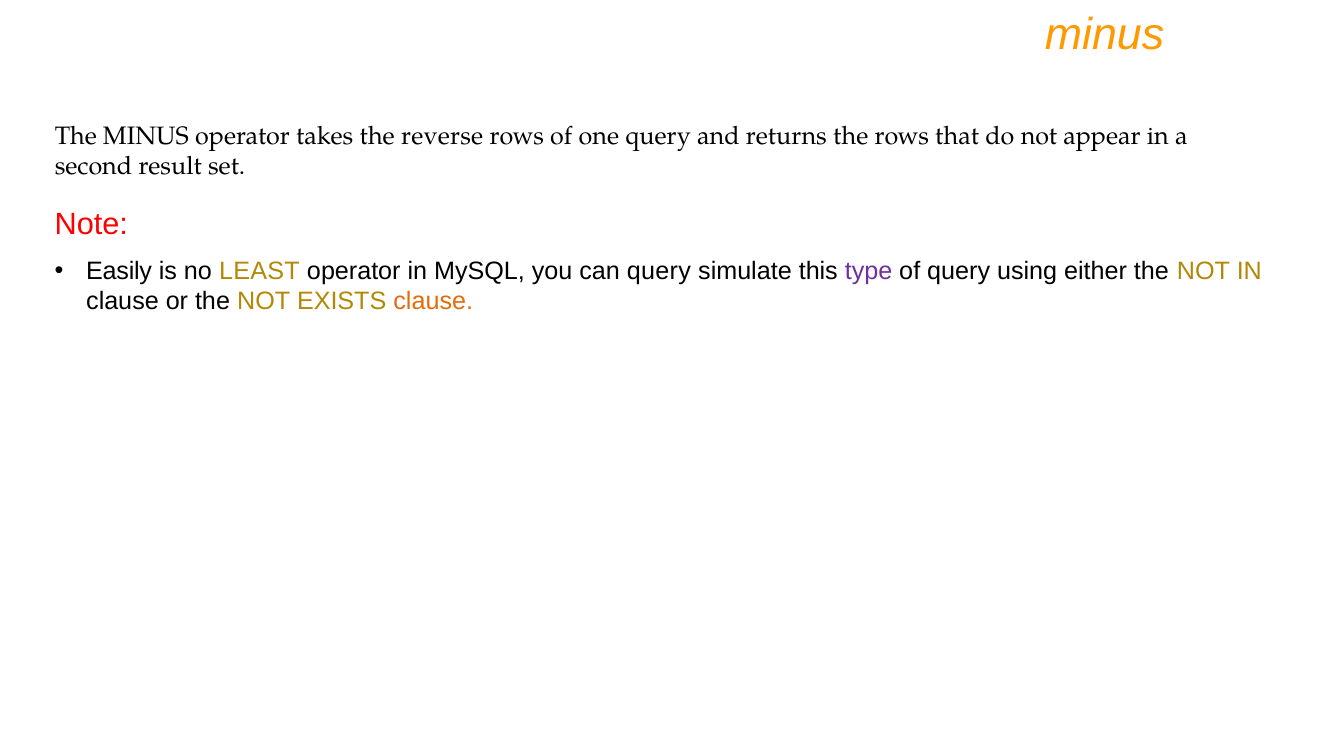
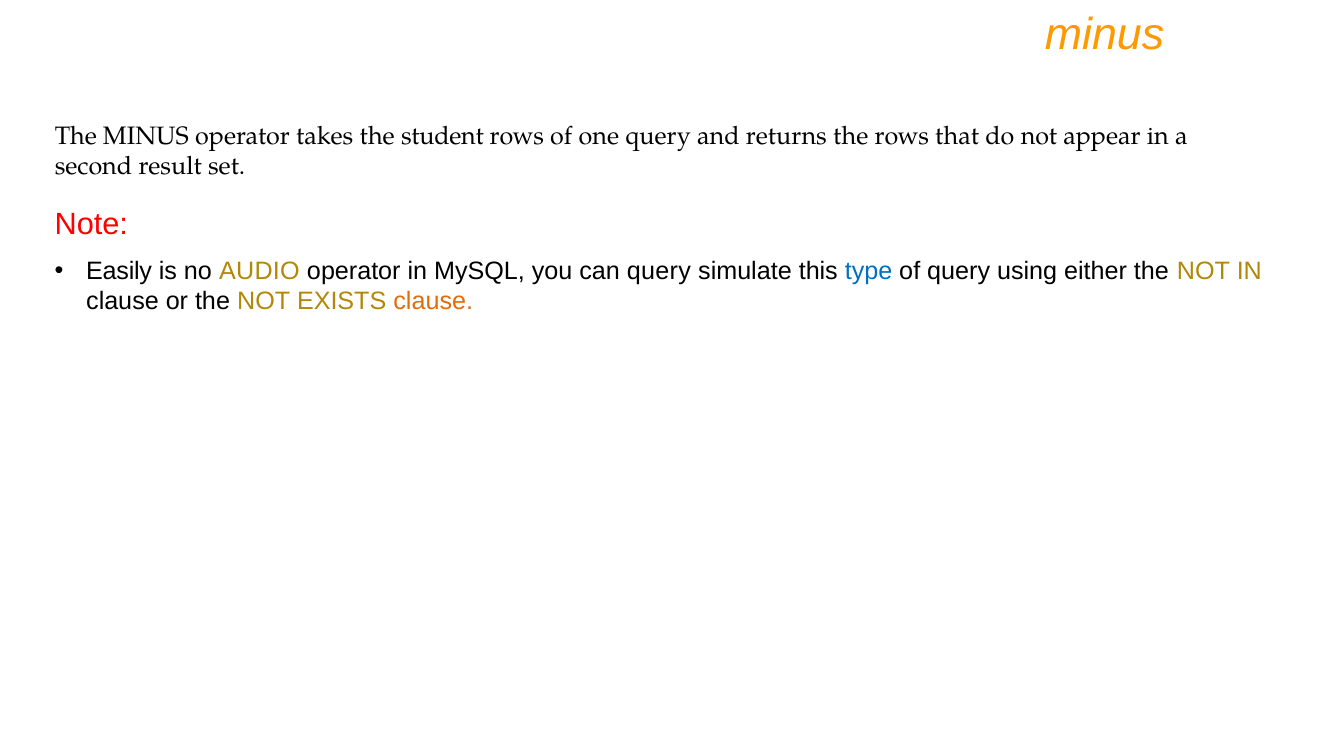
reverse: reverse -> student (442, 136)
LEAST: LEAST -> AUDIO (259, 271)
type colour: purple -> blue (869, 271)
